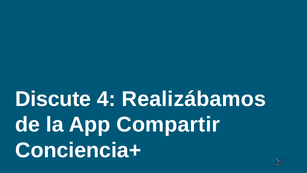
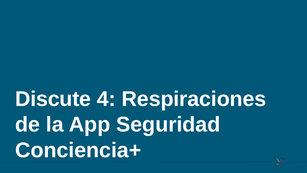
Realizábamos: Realizábamos -> Respiraciones (194, 99)
Compartir: Compartir -> Seguridad (168, 124)
